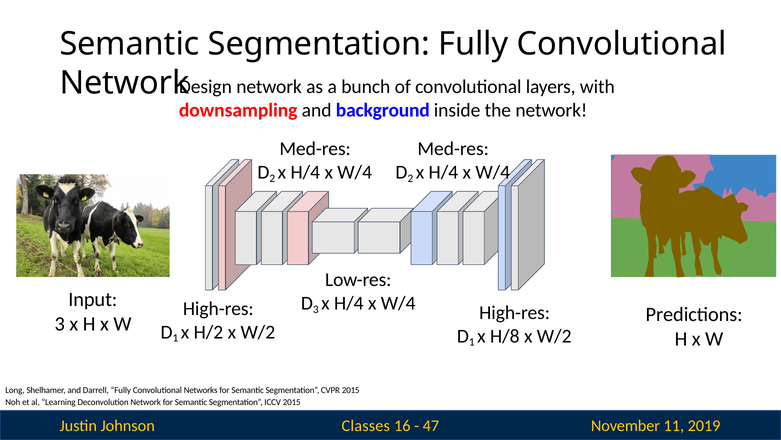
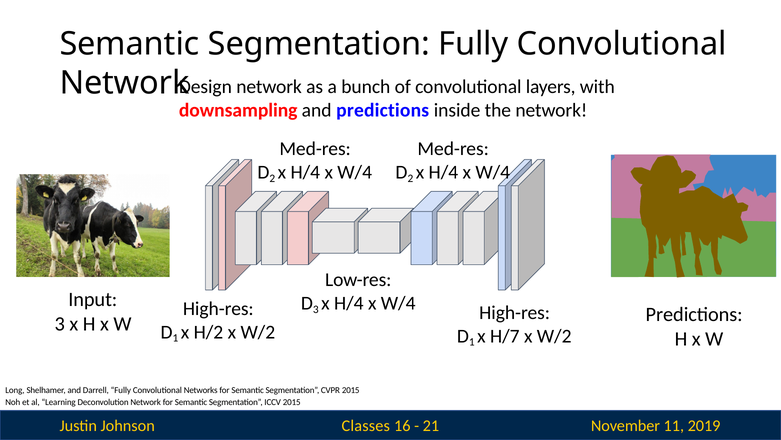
and background: background -> predictions (383, 110)
H/8: H/8 -> H/7 (505, 336)
47: 47 -> 21 (431, 425)
